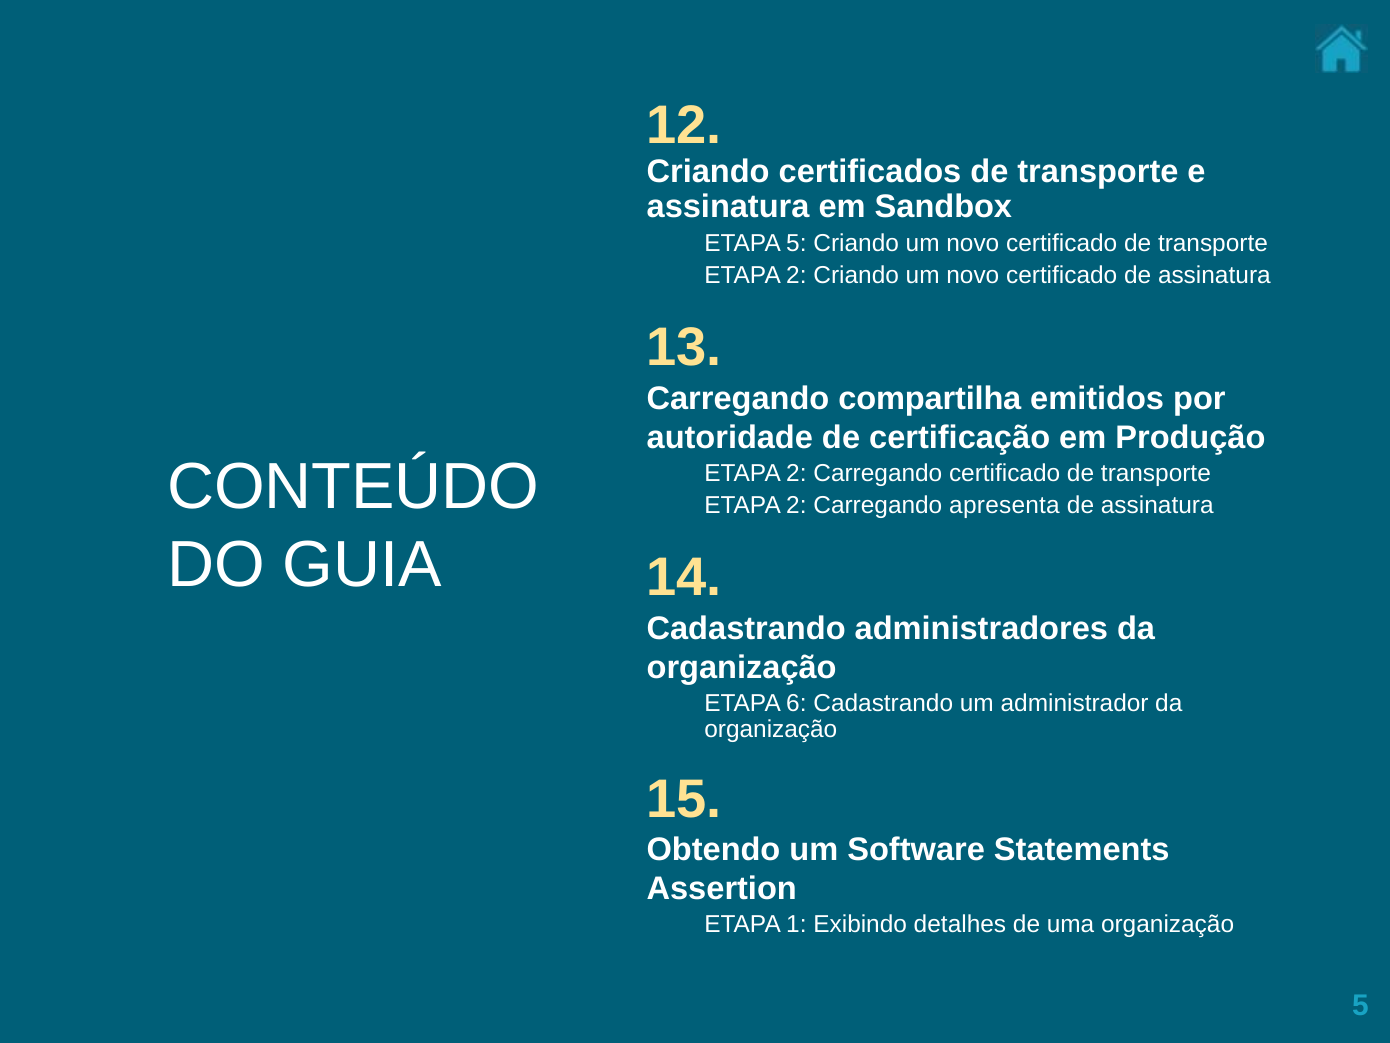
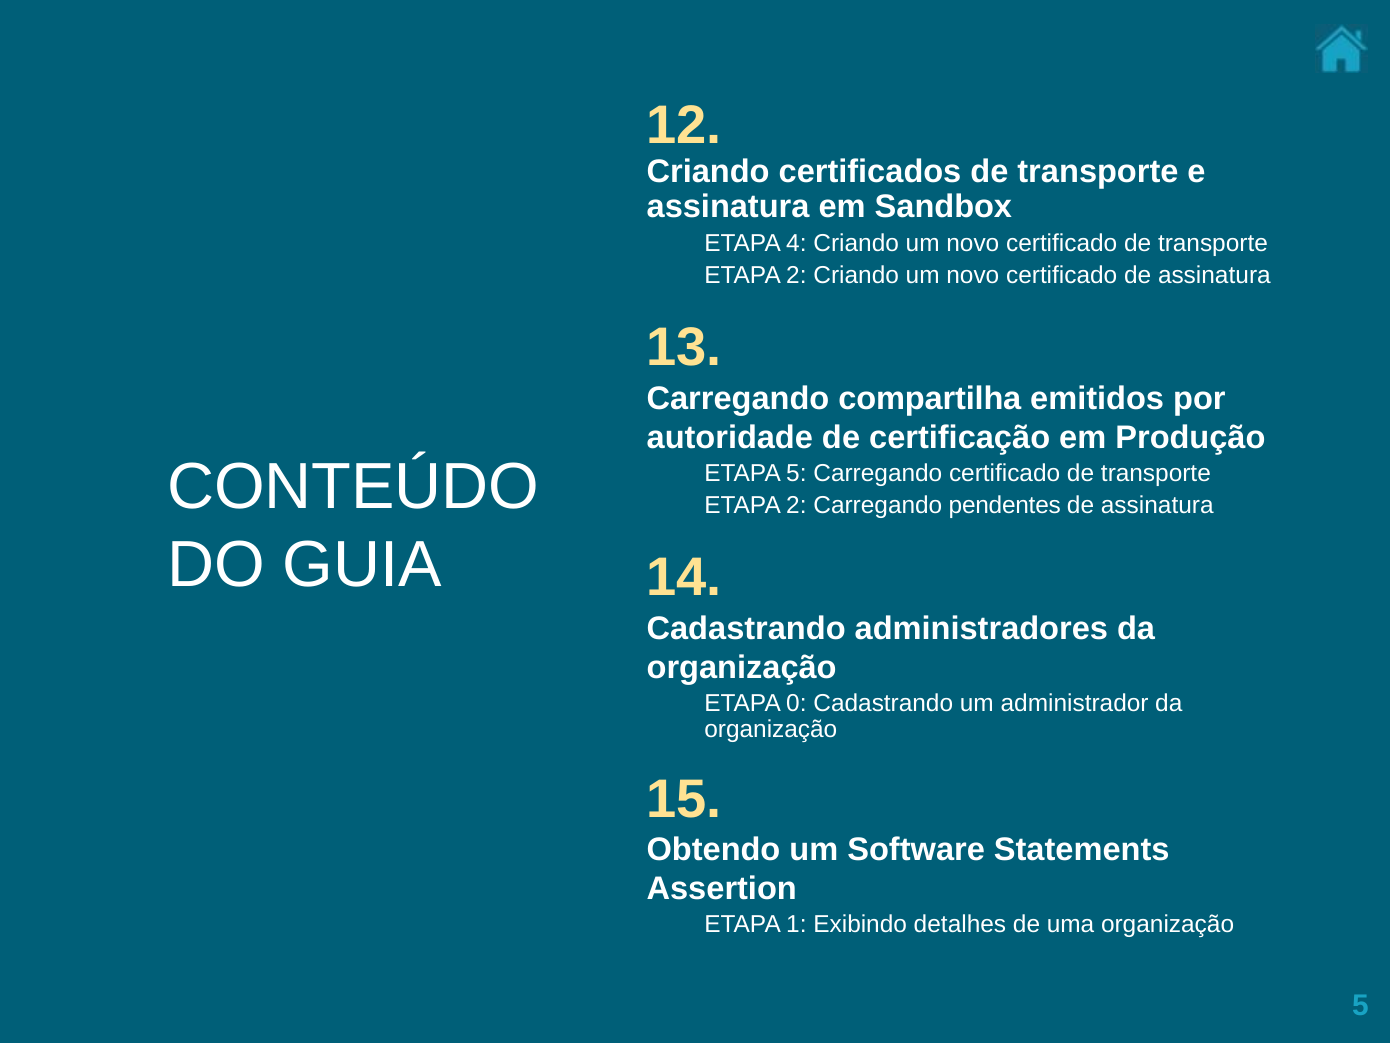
ETAPA 5: 5 -> 4 (796, 243)
2: 2 -> 5 (796, 473)
apresenta: apresenta -> pendentes (1005, 505)
6: 6 -> 0 (796, 703)
